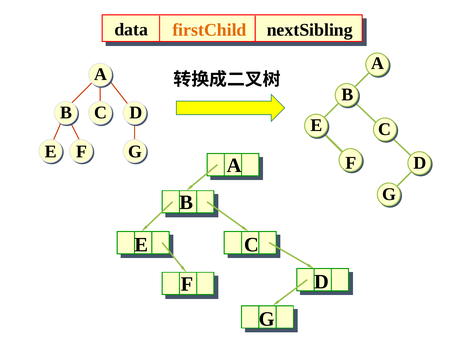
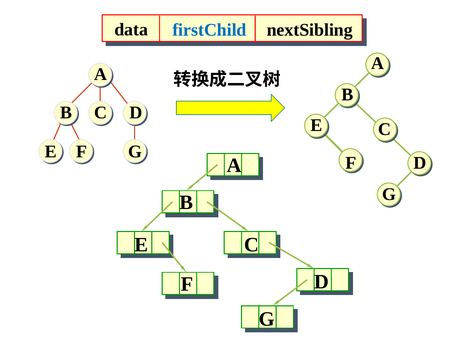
firstChild colour: orange -> blue (209, 30)
